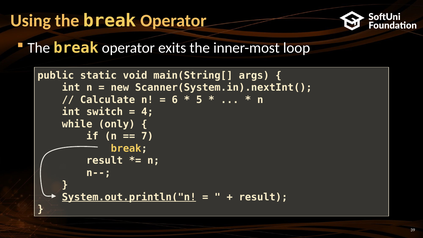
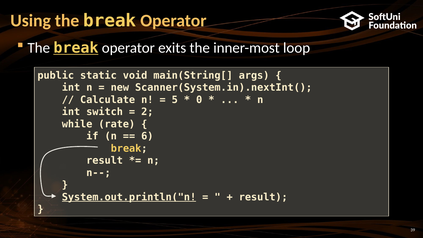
break underline: none -> present (76, 48)
6: 6 -> 5 (175, 100)
5: 5 -> 0 (199, 100)
4: 4 -> 2 (147, 112)
only: only -> rate (117, 124)
7: 7 -> 6 (147, 136)
